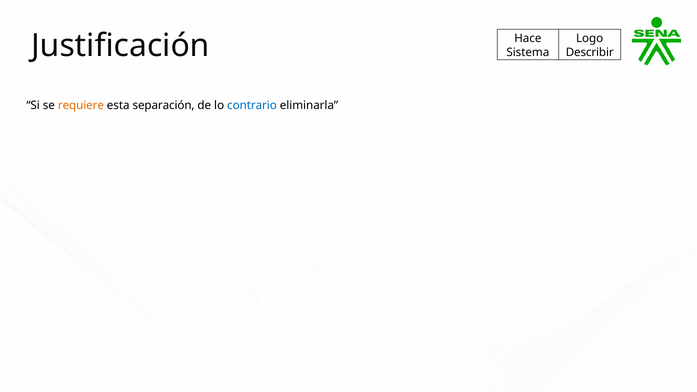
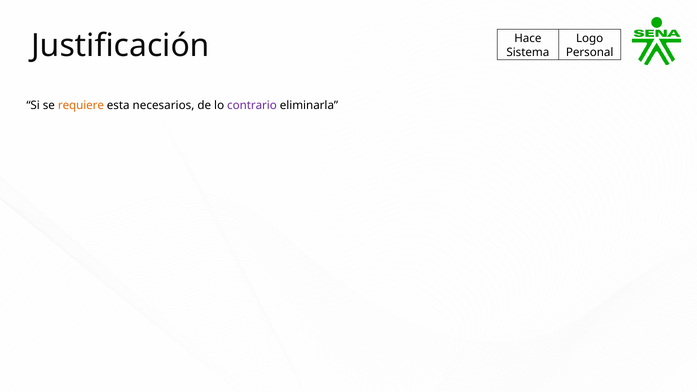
Describir: Describir -> Personal (590, 52)
separación: separación -> necesarios (164, 106)
contrario colour: blue -> purple (252, 106)
